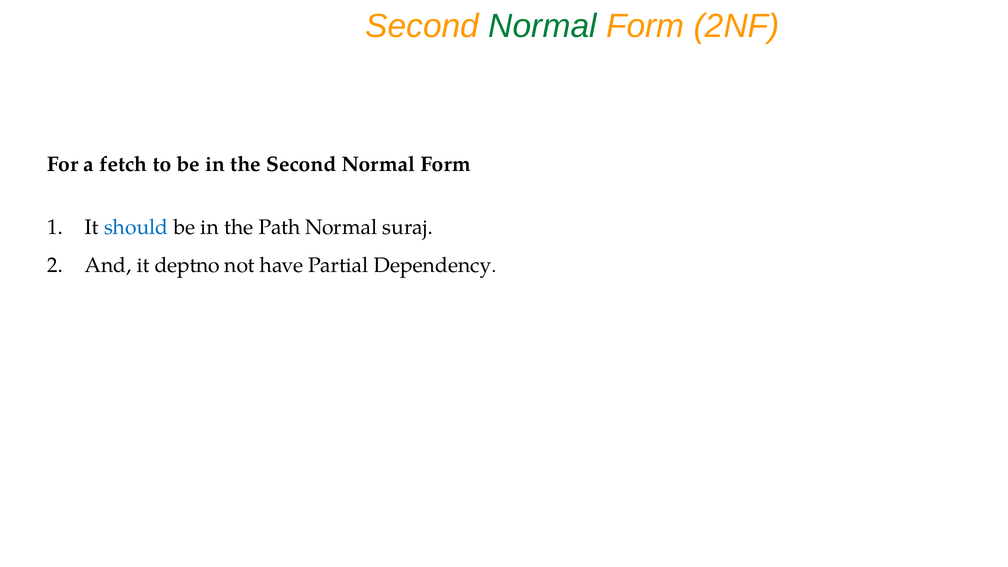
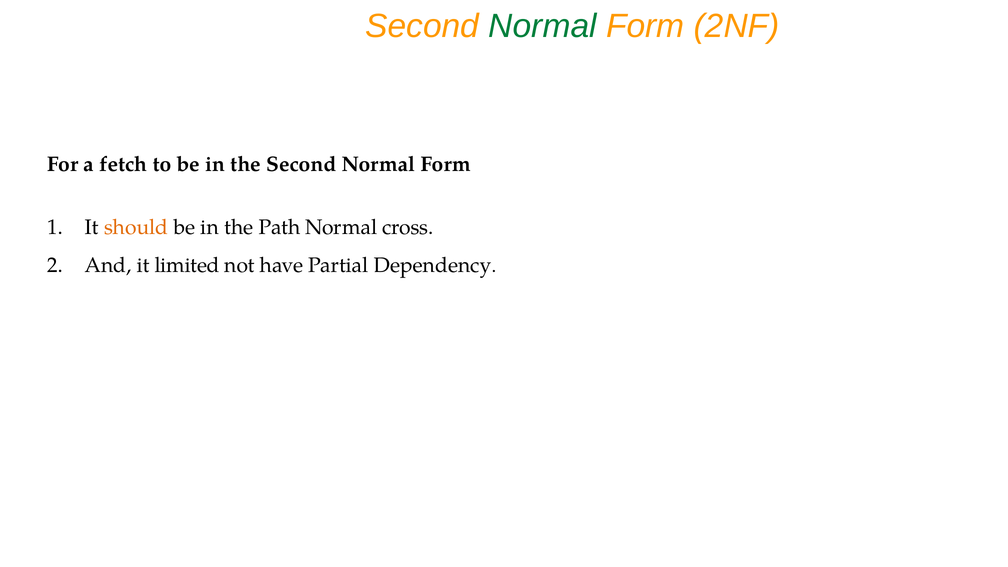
should colour: blue -> orange (136, 227)
suraj: suraj -> cross (408, 227)
deptno: deptno -> limited (187, 265)
